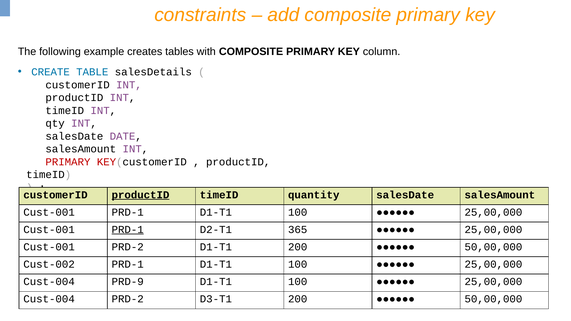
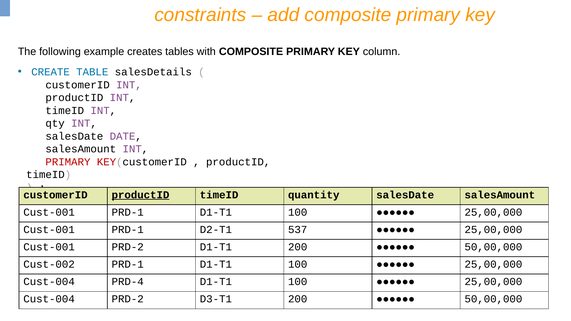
PRD-1 underline: present -> none (128, 230)
365: 365 -> 537 (298, 230)
PRD-9: PRD-9 -> PRD-4 (128, 282)
